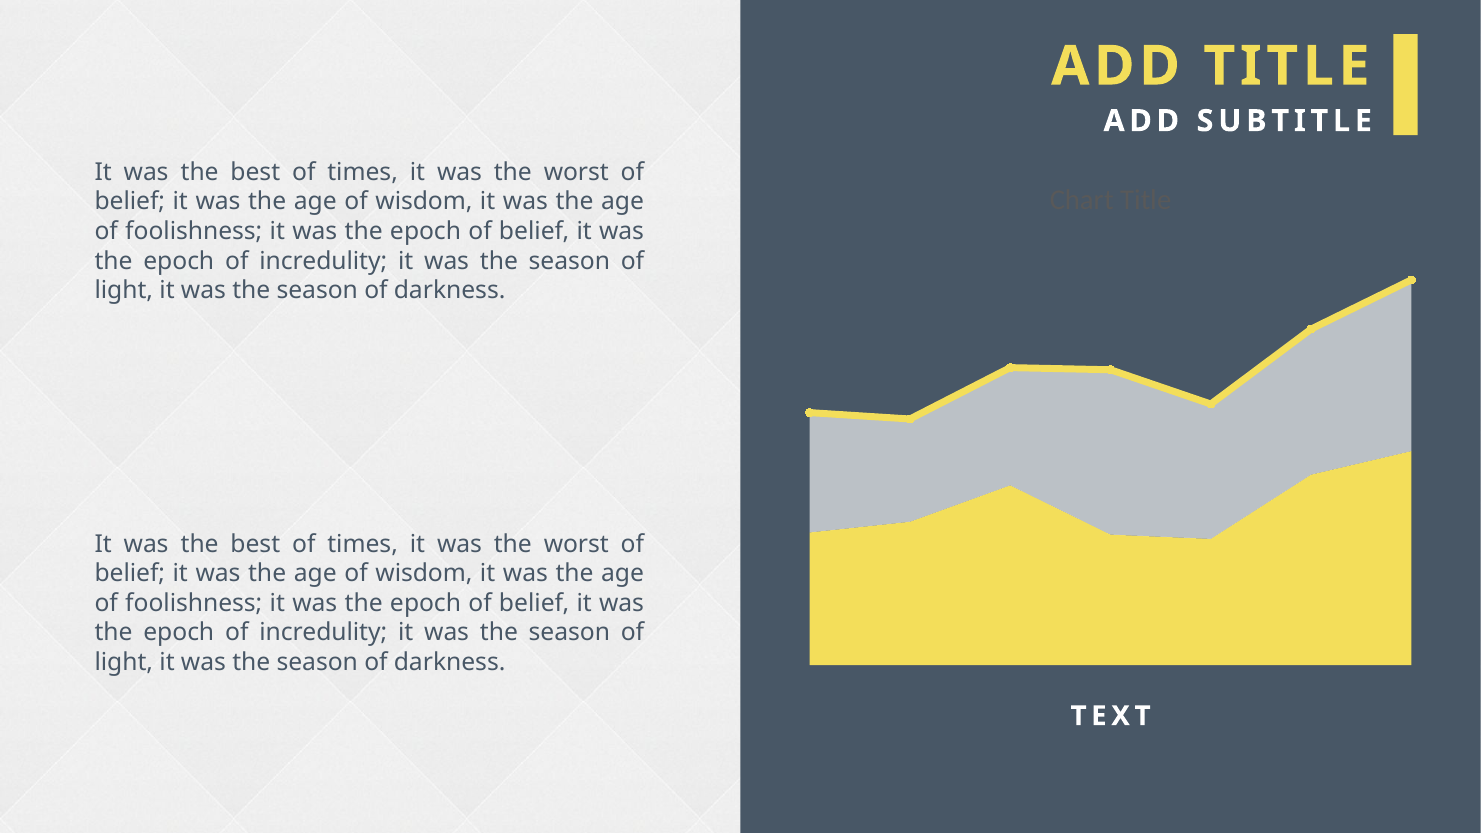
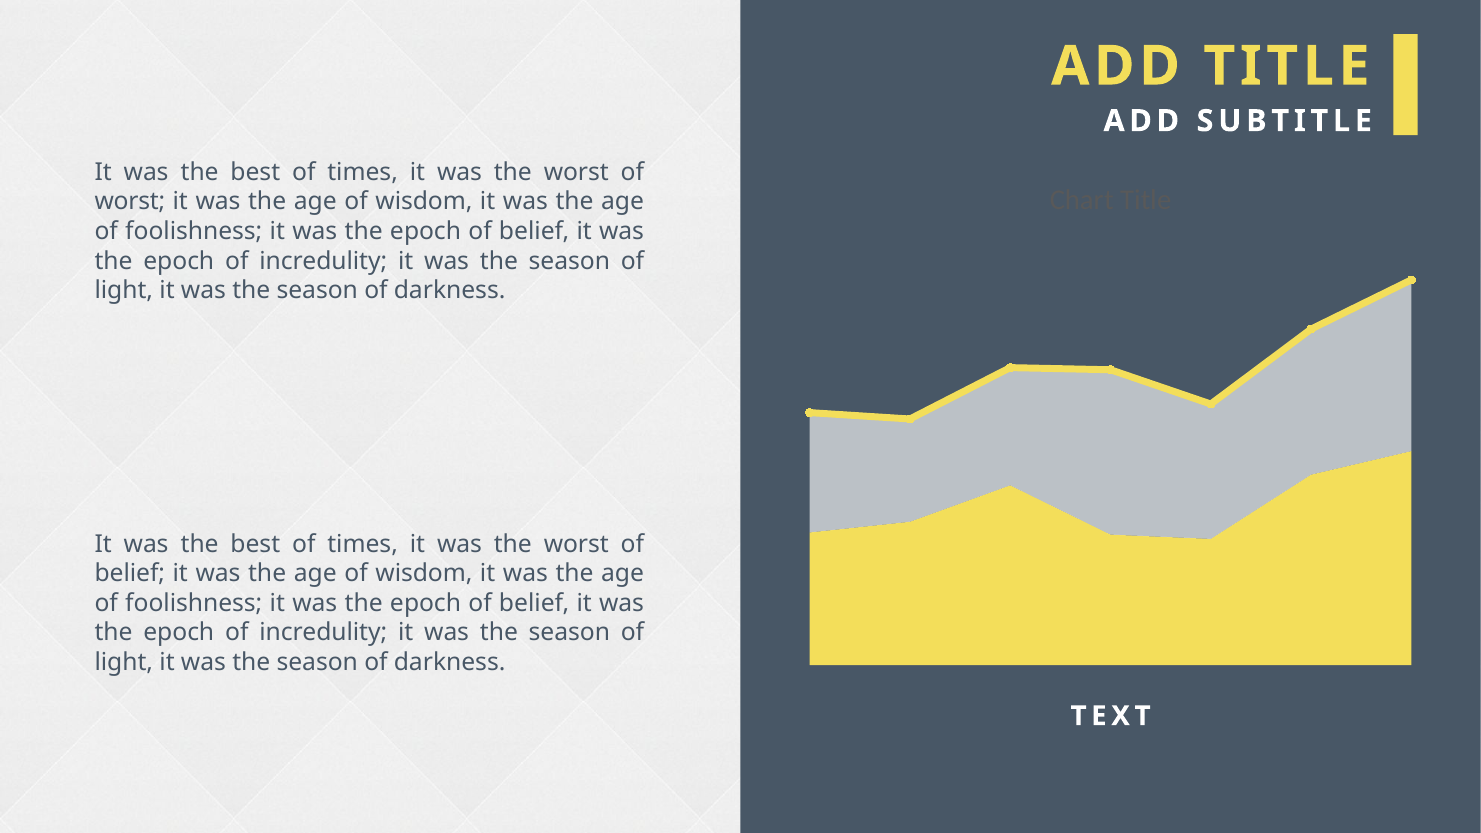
belief: belief -> worst (130, 202)
